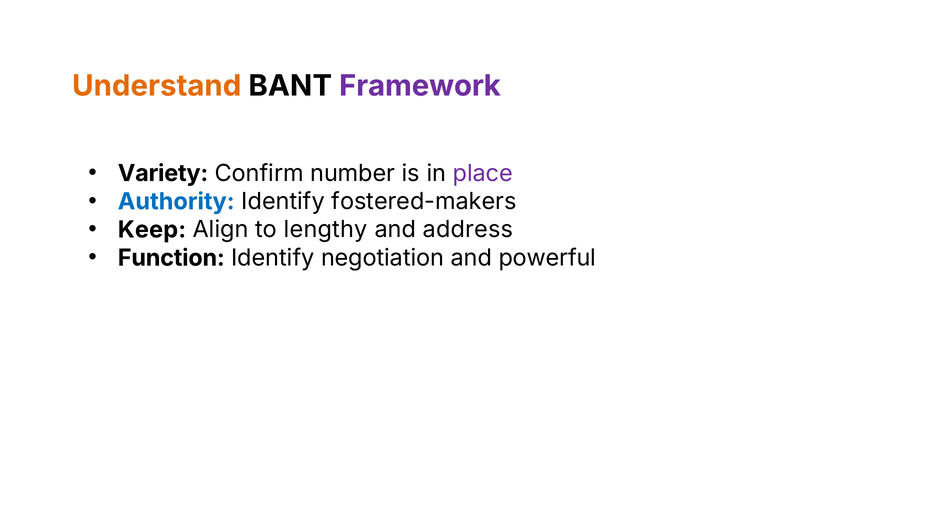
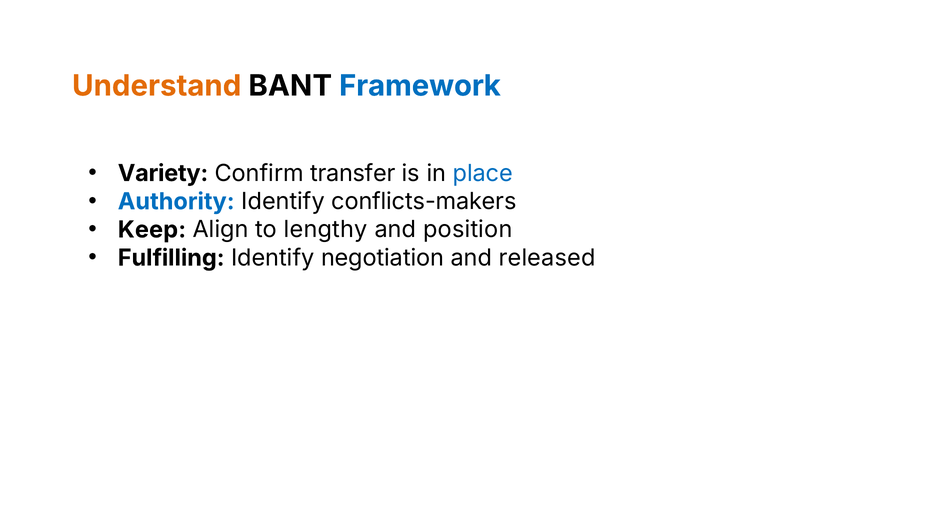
Framework colour: purple -> blue (420, 86)
number: number -> transfer (353, 173)
place colour: purple -> blue (483, 173)
fostered-makers: fostered-makers -> conflicts-makers (424, 201)
address: address -> position (468, 230)
Function: Function -> Fulfilling (171, 258)
powerful: powerful -> released (547, 258)
